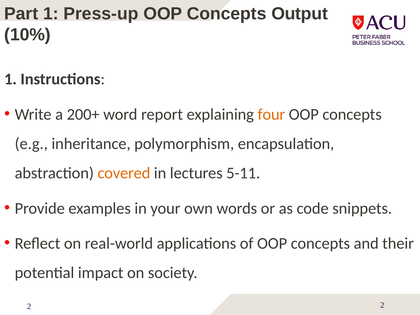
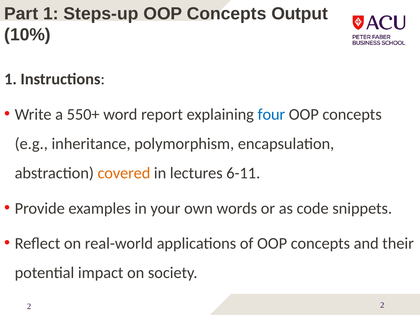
Press-up: Press-up -> Steps-up (101, 14)
200+: 200+ -> 550+ (83, 114)
four colour: orange -> blue (271, 114)
5-11: 5-11 -> 6-11 (243, 173)
